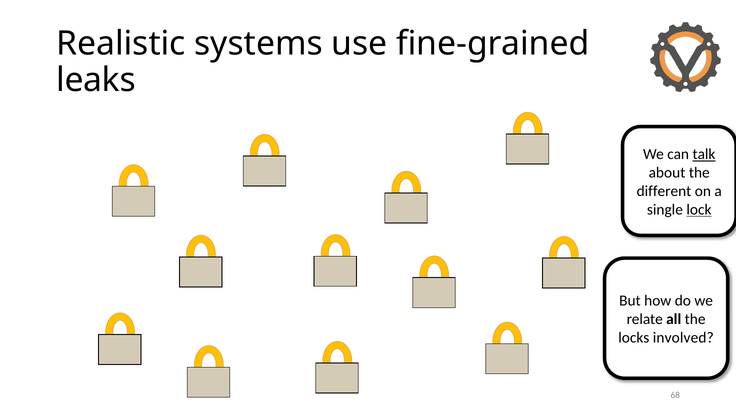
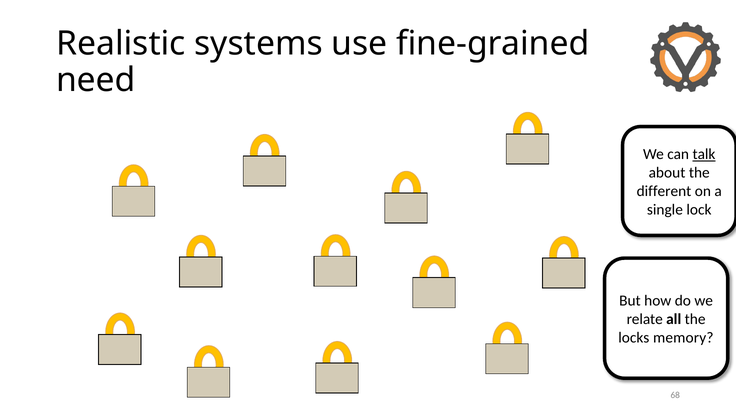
leaks: leaks -> need (96, 80)
lock underline: present -> none (699, 210)
involved: involved -> memory (683, 338)
